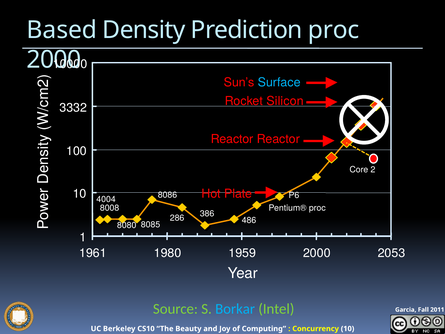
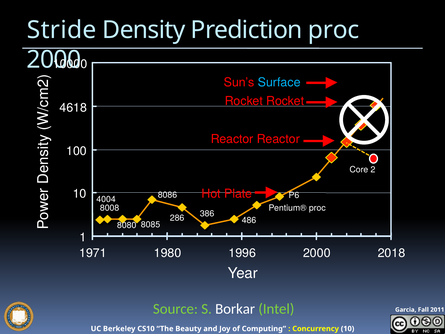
Based: Based -> Stride (62, 30)
Rocket Silicon: Silicon -> Rocket (285, 101)
3332: 3332 -> 4618 (73, 108)
1961: 1961 -> 1971 (93, 253)
1959: 1959 -> 1996 (242, 253)
2053: 2053 -> 2018 (392, 253)
Borkar colour: light blue -> white (235, 309)
